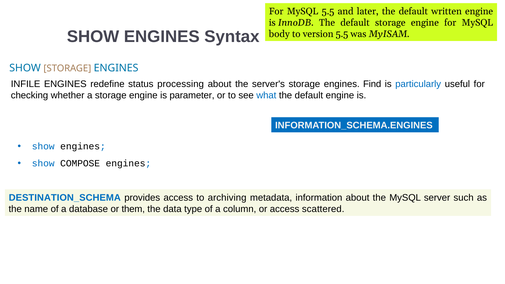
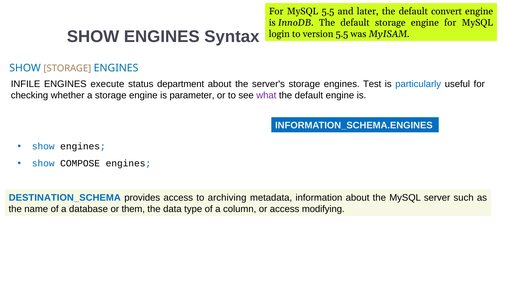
written: written -> convert (447, 11)
body: body -> login (279, 34)
redefine: redefine -> execute (107, 84)
processing: processing -> department (181, 84)
Find: Find -> Test (372, 84)
what colour: blue -> purple (266, 95)
scattered: scattered -> modifying (323, 209)
